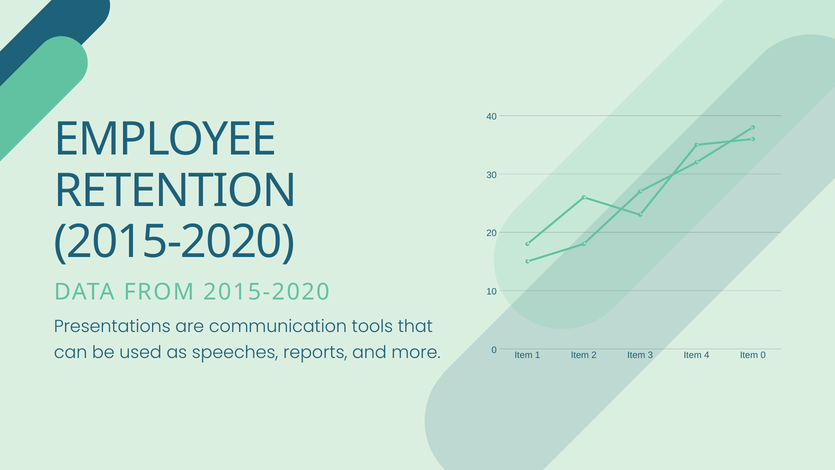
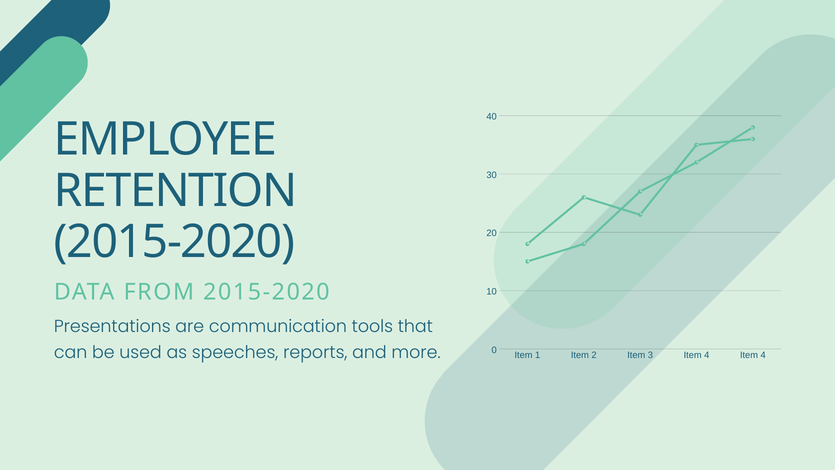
4 Item 0: 0 -> 4 (763, 355)
